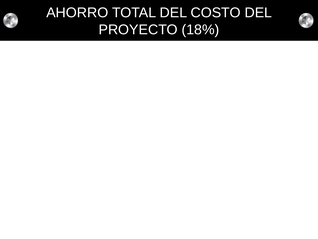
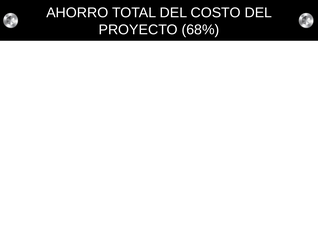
18%: 18% -> 68% (200, 30)
